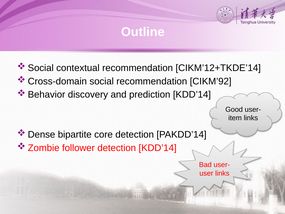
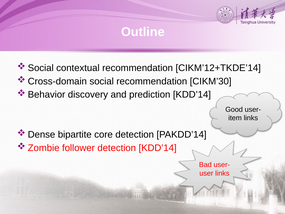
CIKM’92: CIKM’92 -> CIKM’30 (211, 81)
